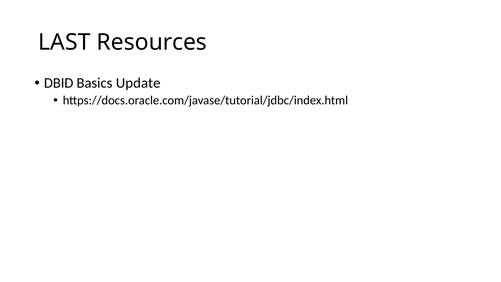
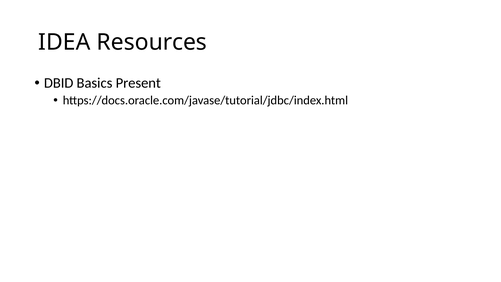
LAST: LAST -> IDEA (64, 42)
Update: Update -> Present (138, 83)
